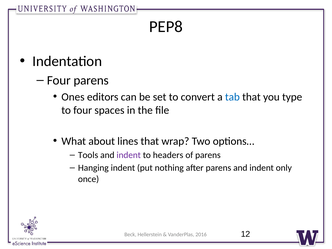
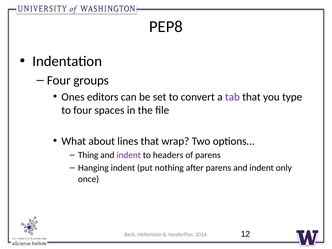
Four parens: parens -> groups (91, 80)
tab colour: blue -> purple (232, 97)
Tools: Tools -> Thing (88, 155)
